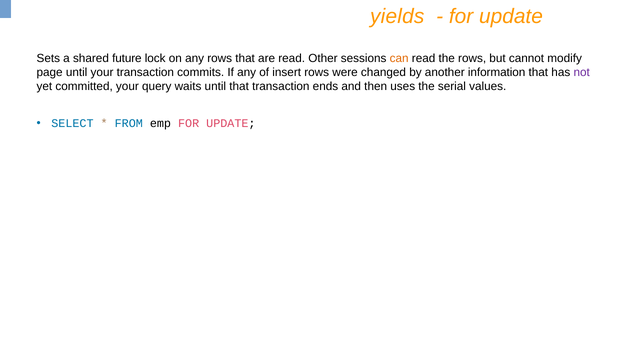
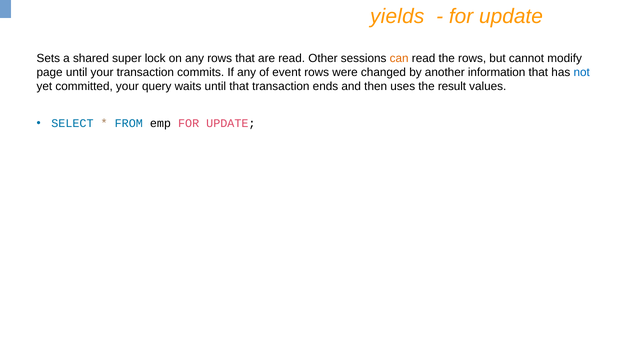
future: future -> super (127, 58)
insert: insert -> event (287, 73)
not colour: purple -> blue (582, 73)
serial: serial -> result (452, 87)
